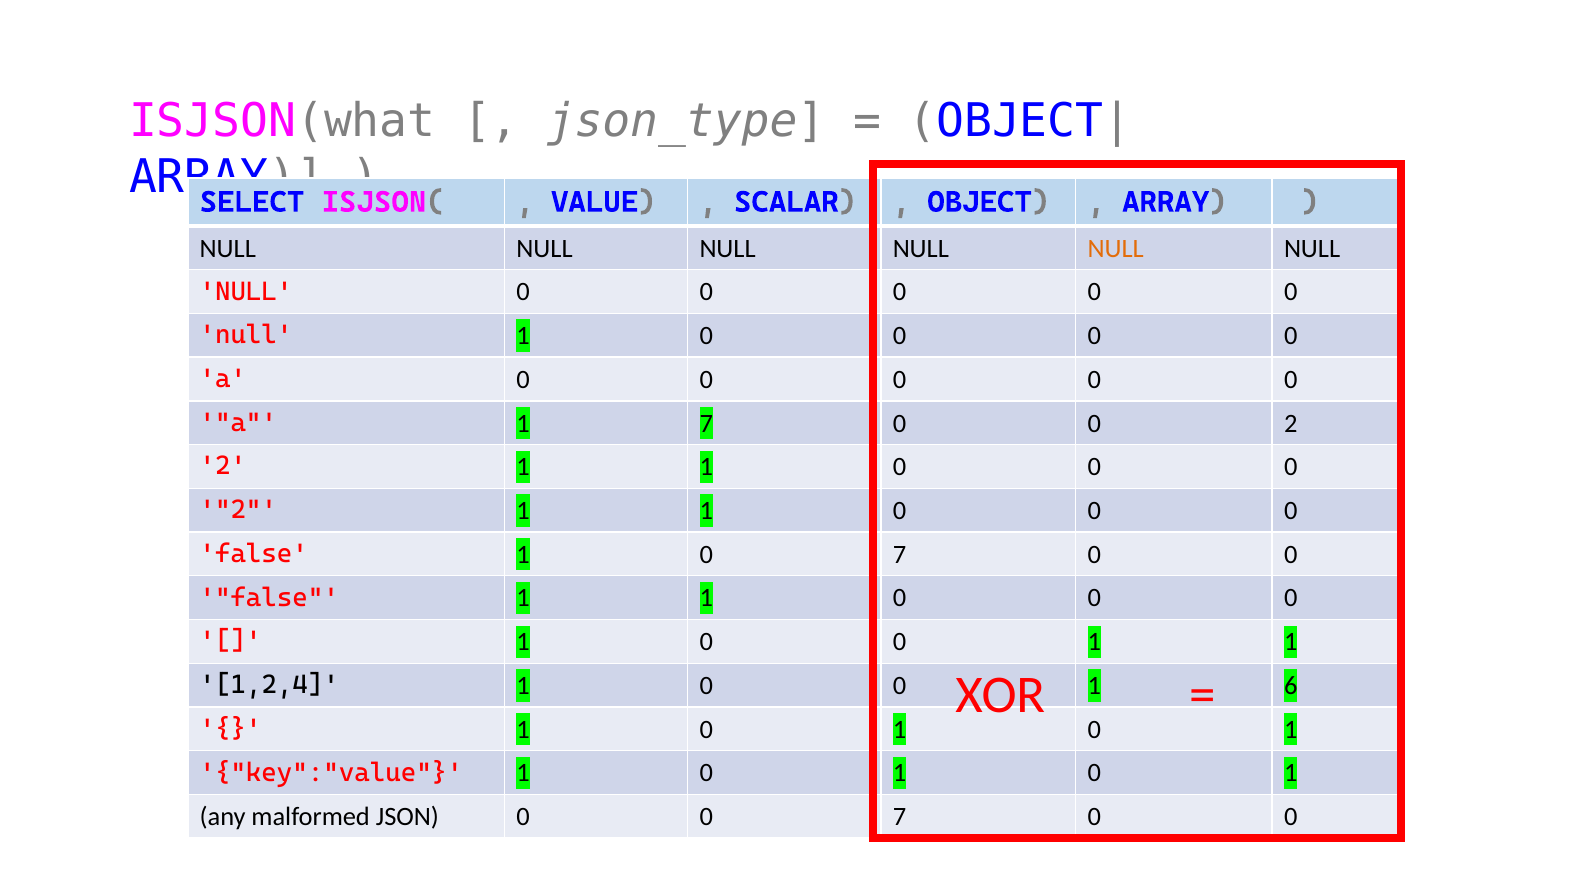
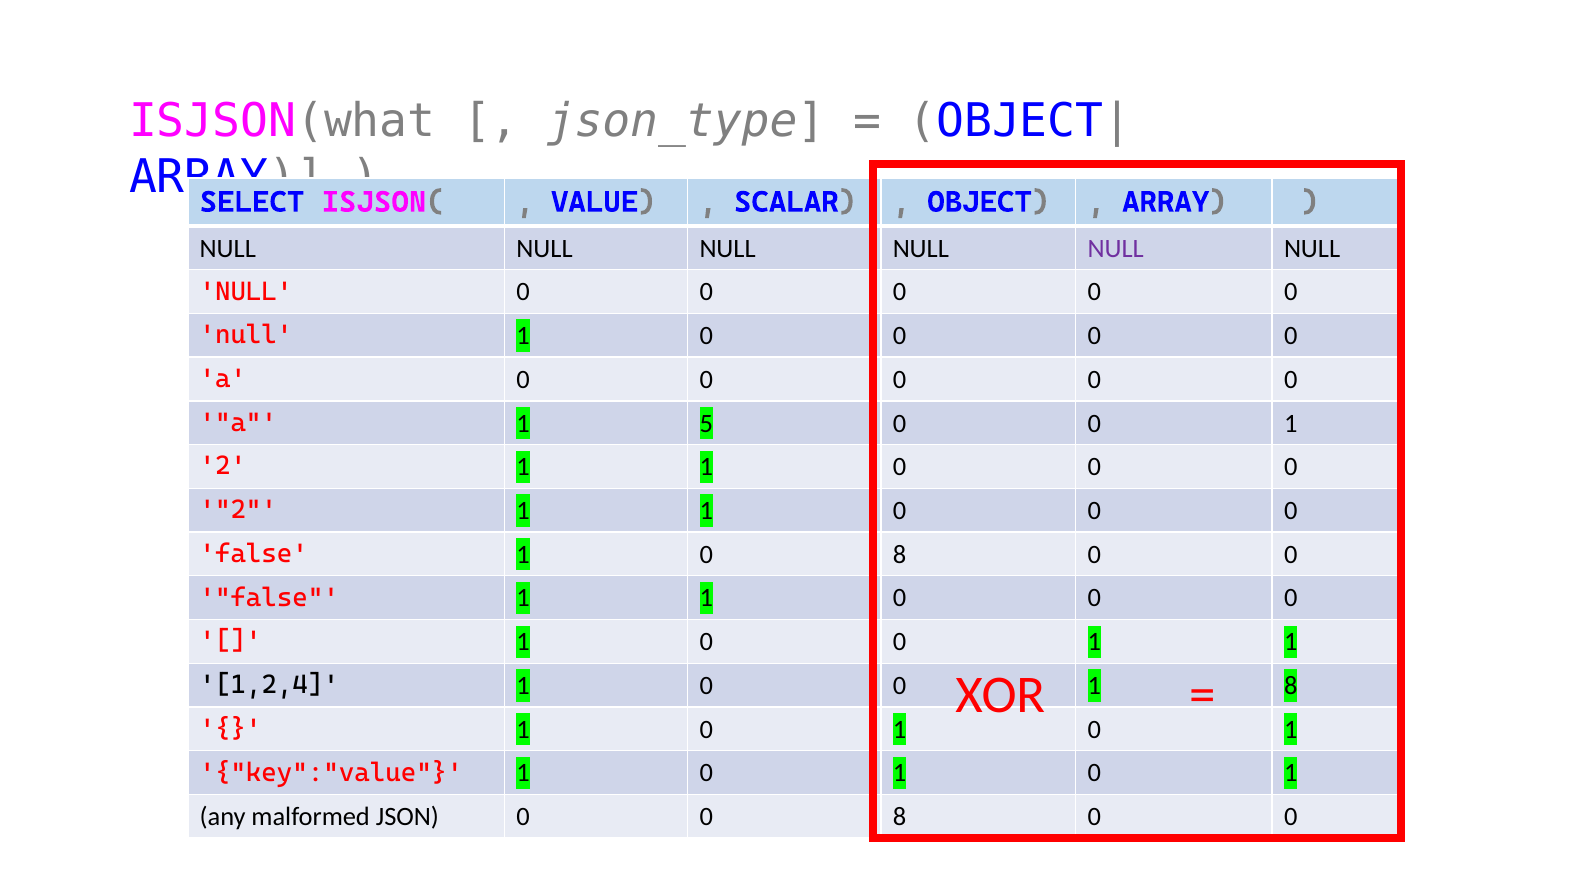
NULL colour: orange -> purple (1116, 248)
1 7: 7 -> 5 (706, 423)
2: 2 -> 1 (1291, 423)
1 0 7: 7 -> 8 (899, 554)
1 6: 6 -> 8 (1291, 686)
0 0 7: 7 -> 8 (899, 817)
